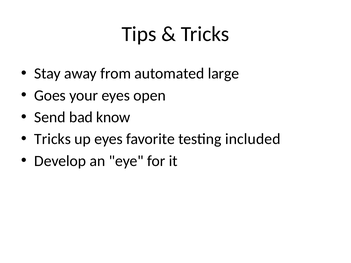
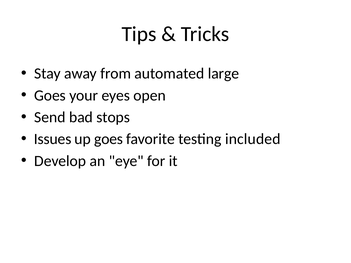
know: know -> stops (113, 117)
Tricks: Tricks -> Issues (53, 139)
up eyes: eyes -> goes (109, 139)
